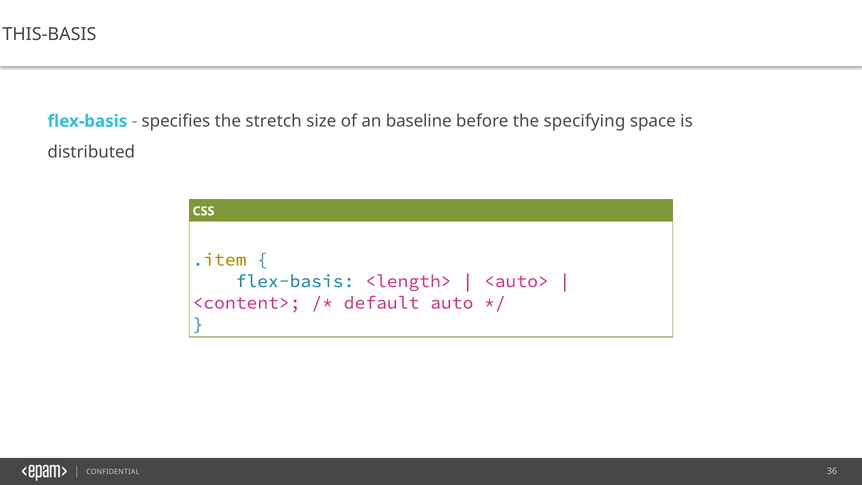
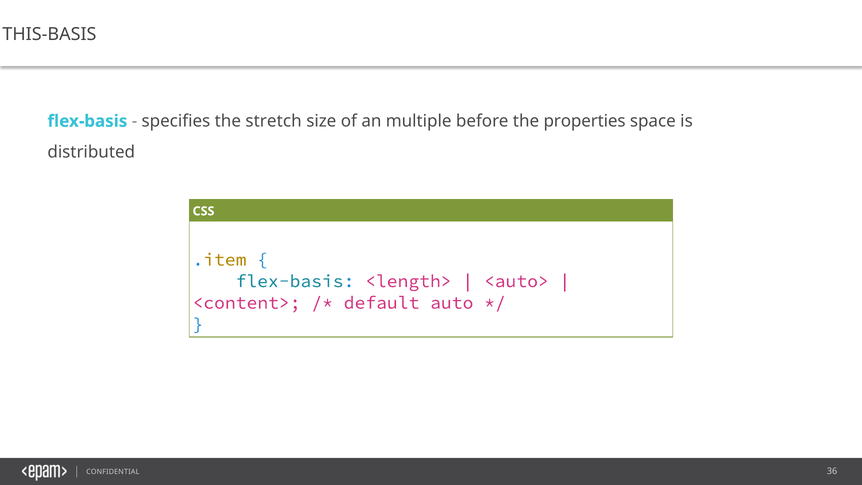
baseline: baseline -> multiple (419, 121)
specifying: specifying -> properties (585, 121)
